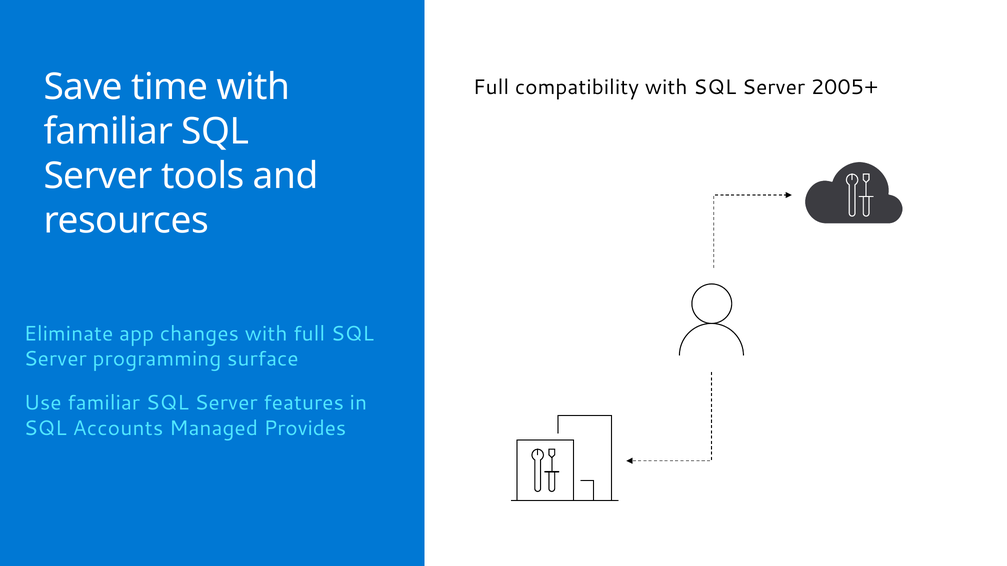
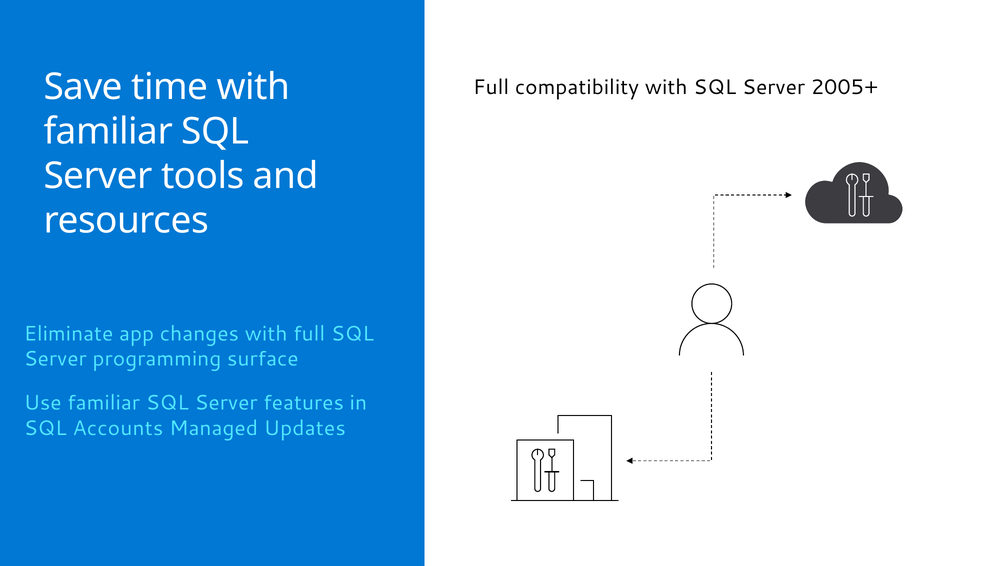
Provides: Provides -> Updates (305, 428)
